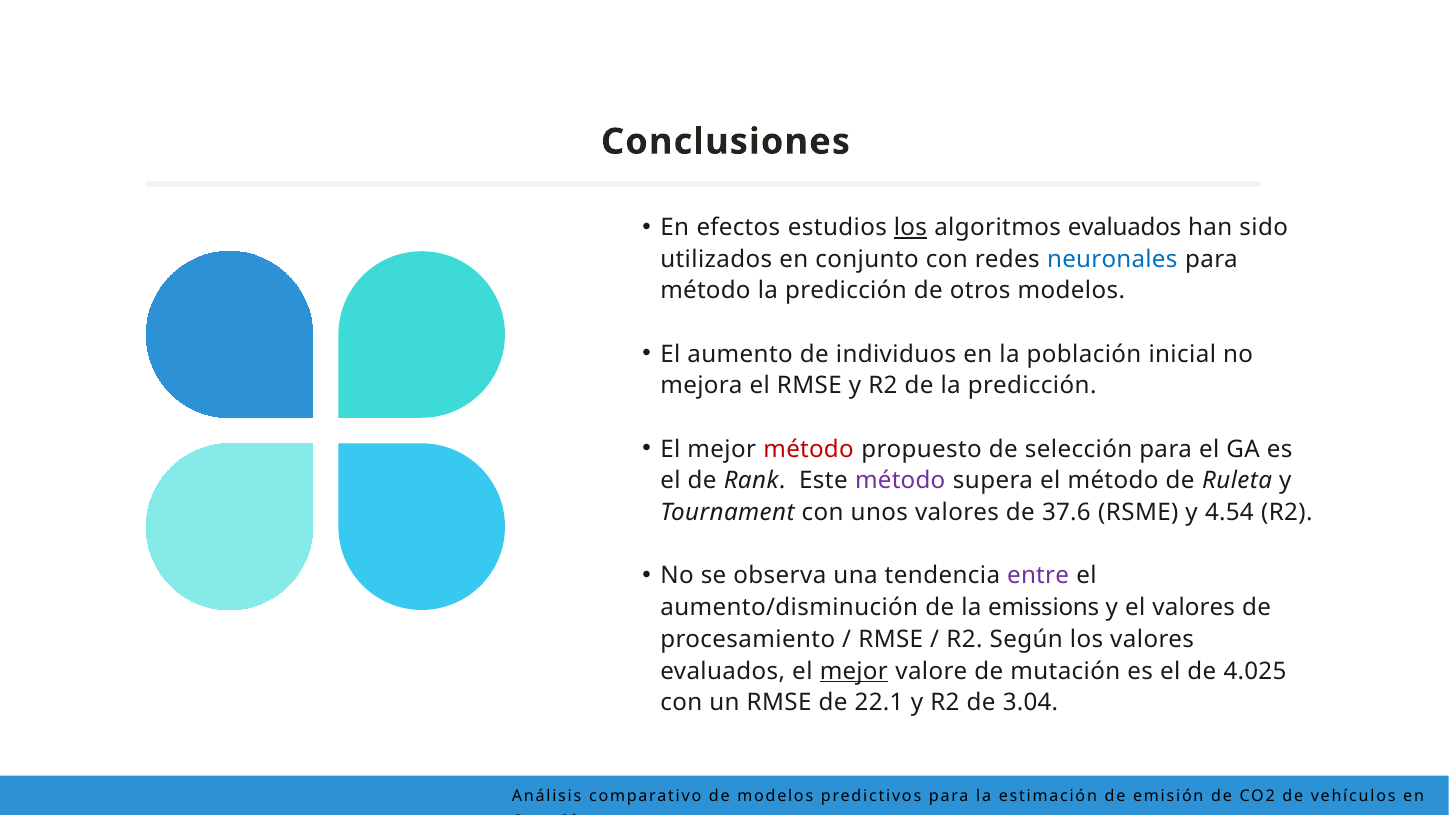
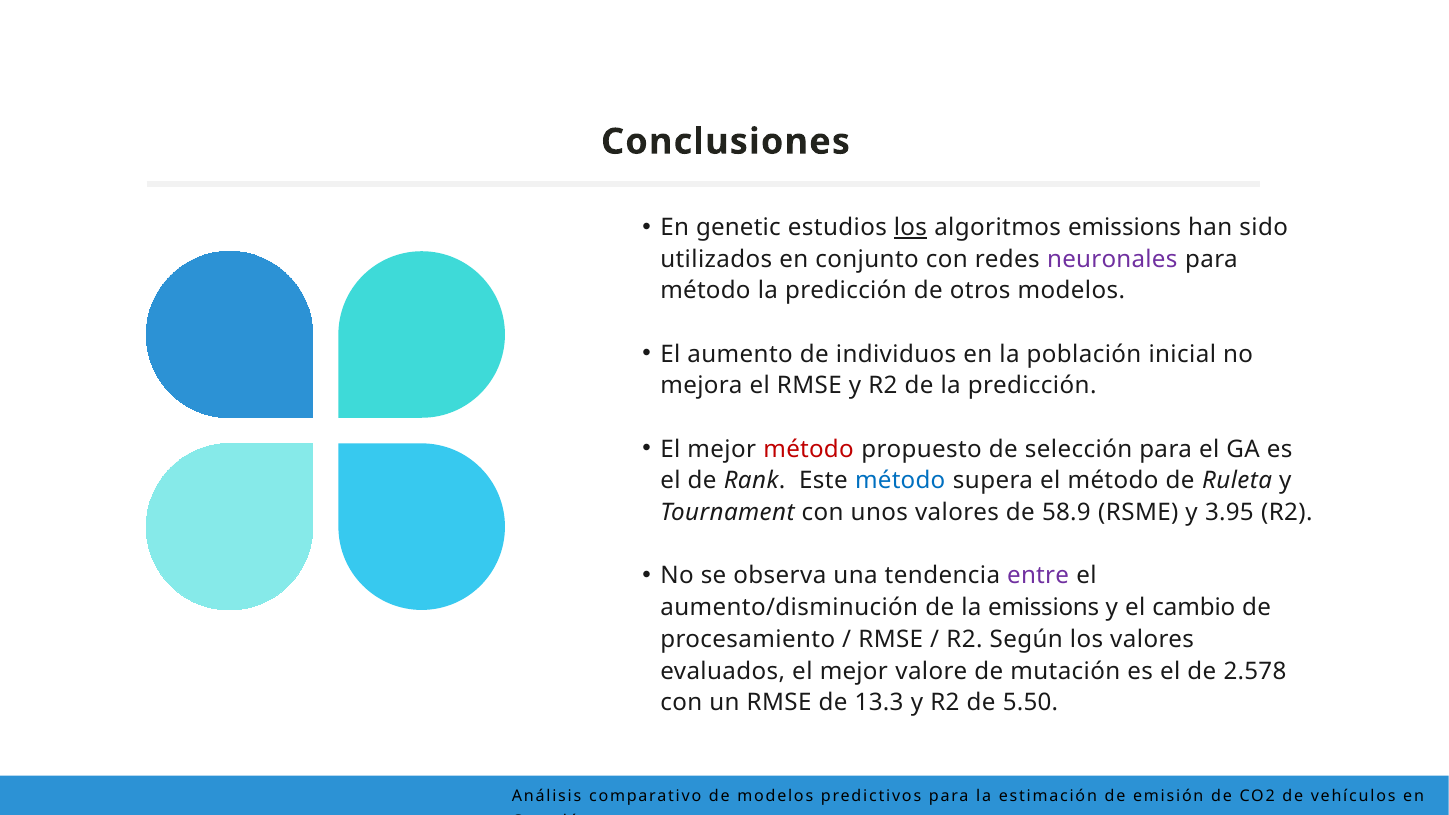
efectos: efectos -> genetic (738, 227)
algoritmos evaluados: evaluados -> emissions (1125, 227)
neuronales colour: blue -> purple (1112, 259)
método colour: purple -> blue (900, 481)
37.6: 37.6 -> 58.9 (1066, 513)
4.54: 4.54 -> 3.95 (1229, 513)
el valores: valores -> cambio (1194, 608)
mejor underline: present -> none (854, 671)
4.025: 4.025 -> 2.578 (1255, 671)
22.1: 22.1 -> 13.3 (879, 703)
3.04: 3.04 -> 5.50 (1031, 703)
